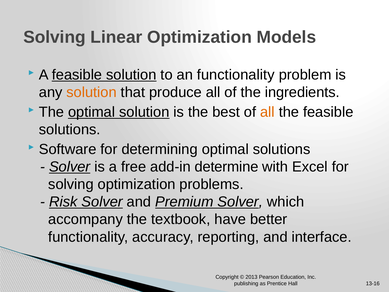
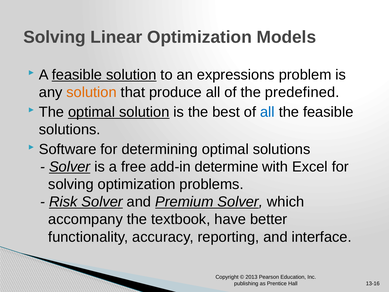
an functionality: functionality -> expressions (236, 75)
ingredients: ingredients -> predefined (302, 92)
all colour: orange -> blue (267, 112)
